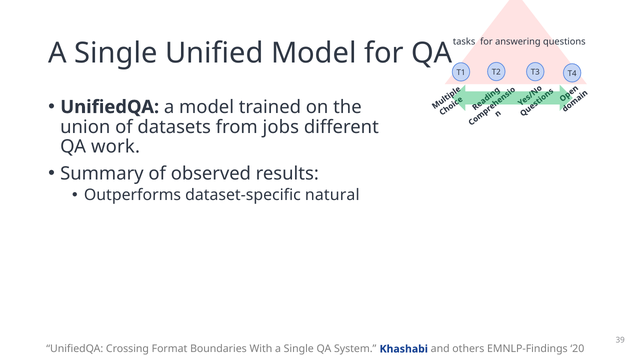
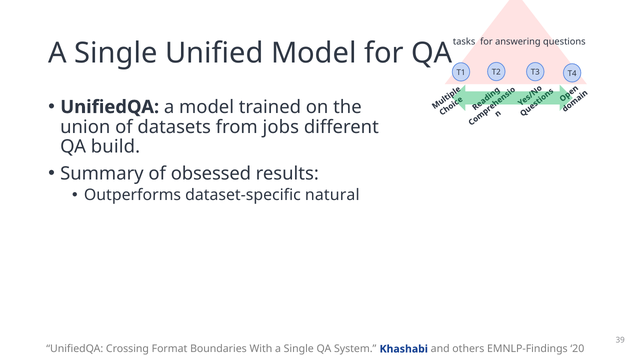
work: work -> build (116, 147)
observed: observed -> obsessed (211, 174)
